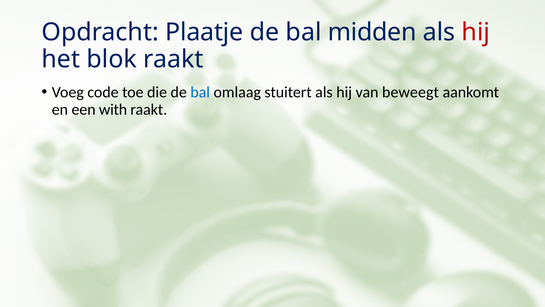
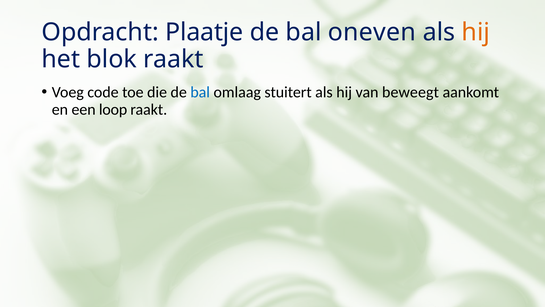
midden: midden -> oneven (372, 32)
hij colour: red -> orange (476, 32)
with: with -> loop (113, 109)
